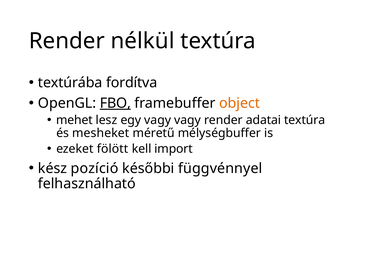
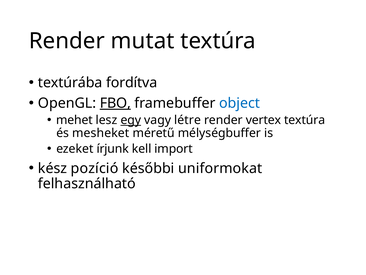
nélkül: nélkül -> mutat (143, 41)
object colour: orange -> blue (240, 103)
egy underline: none -> present (131, 120)
vagy vagy: vagy -> létre (188, 120)
adatai: adatai -> vertex (263, 120)
fölött: fölött -> írjunk (113, 149)
függvénnyel: függvénnyel -> uniformokat (220, 168)
